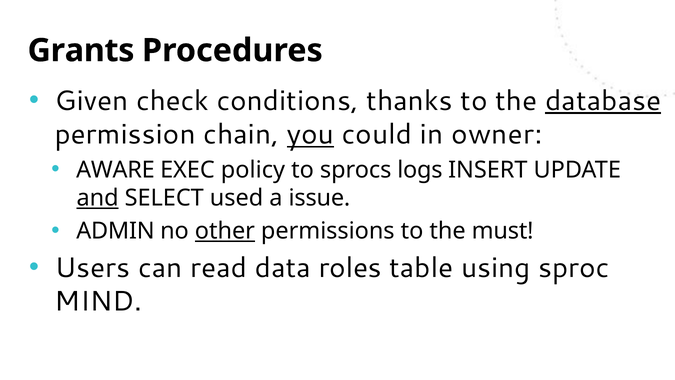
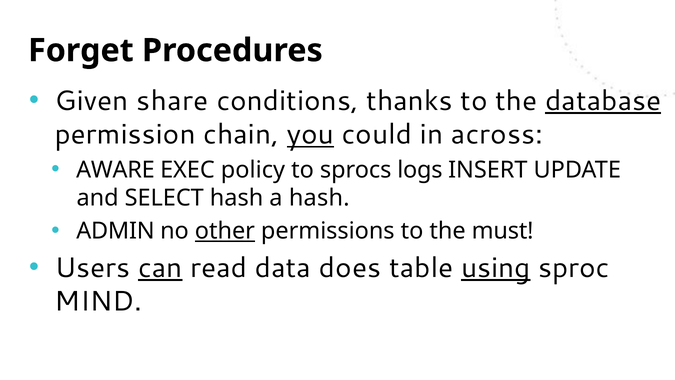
Grants: Grants -> Forget (81, 50)
check: check -> share (172, 101)
owner: owner -> across (497, 135)
and underline: present -> none (98, 198)
SELECT used: used -> hash (237, 198)
a issue: issue -> hash (319, 198)
can underline: none -> present (160, 268)
roles: roles -> does (350, 268)
using underline: none -> present (496, 268)
